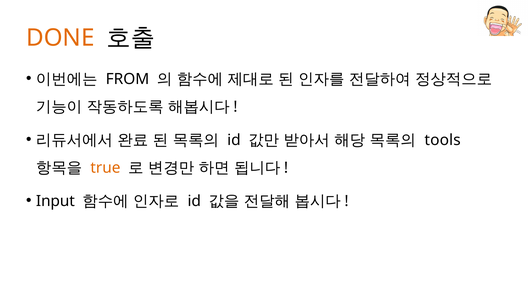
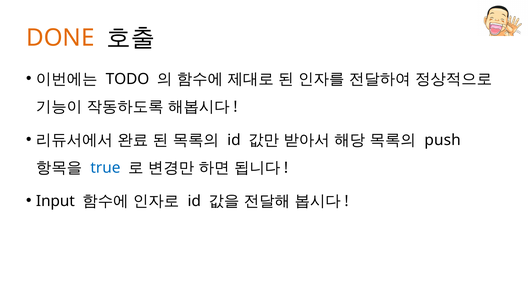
FROM: FROM -> TODO (128, 79)
tools: tools -> push (443, 140)
true colour: orange -> blue (105, 168)
